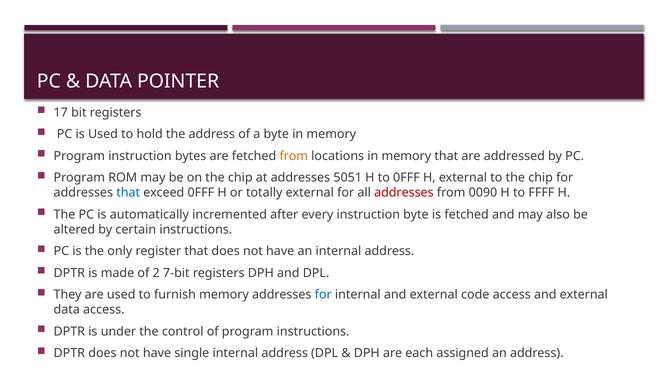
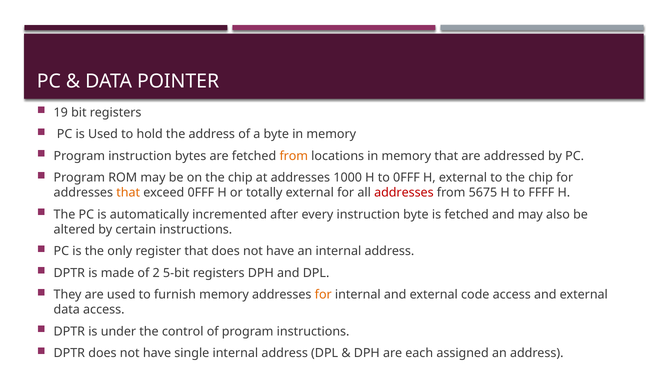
17: 17 -> 19 (61, 113)
5051: 5051 -> 1000 (348, 178)
that colour: blue -> orange (128, 193)
0090: 0090 -> 5675 (483, 193)
7-bit: 7-bit -> 5-bit (176, 273)
for colour: blue -> orange (323, 295)
